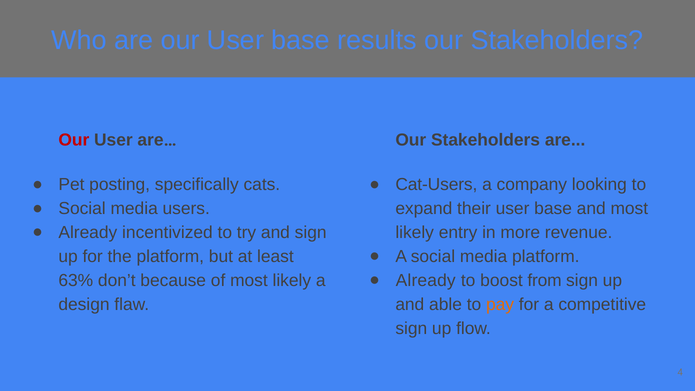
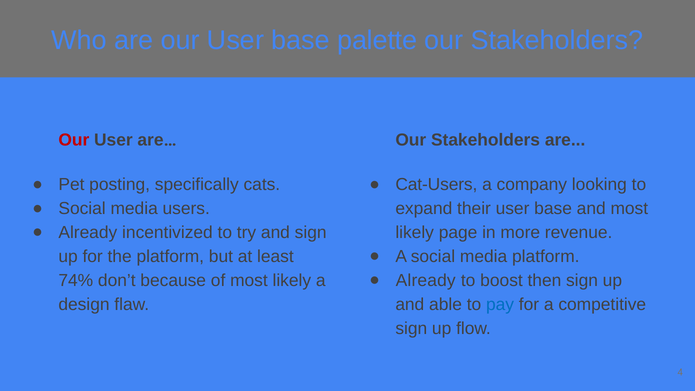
results: results -> palette (377, 41)
entry: entry -> page (458, 233)
from: from -> then (544, 281)
63%: 63% -> 74% (76, 281)
pay colour: orange -> blue (500, 305)
